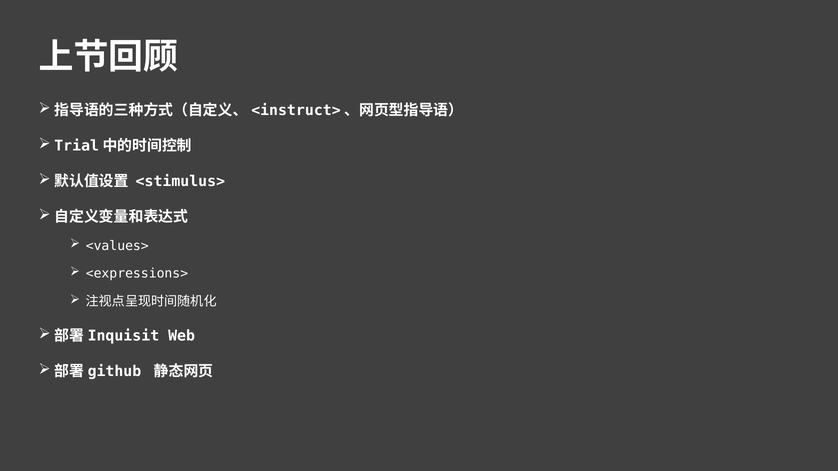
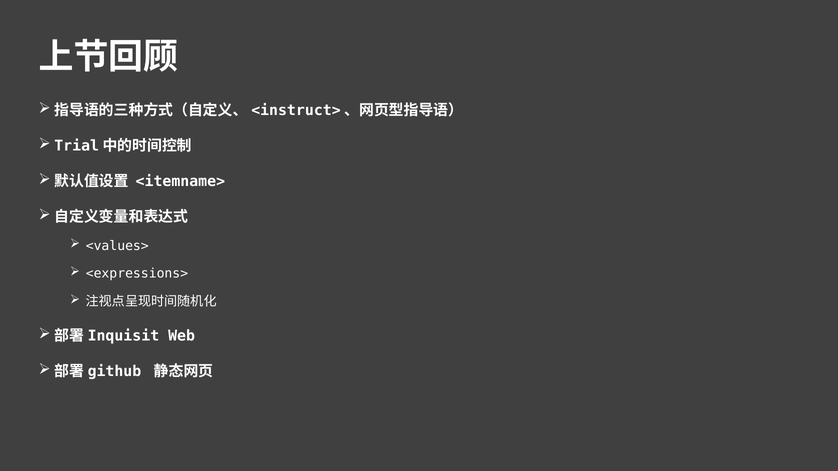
<stimulus>: <stimulus> -> <itemname> (180, 182)
